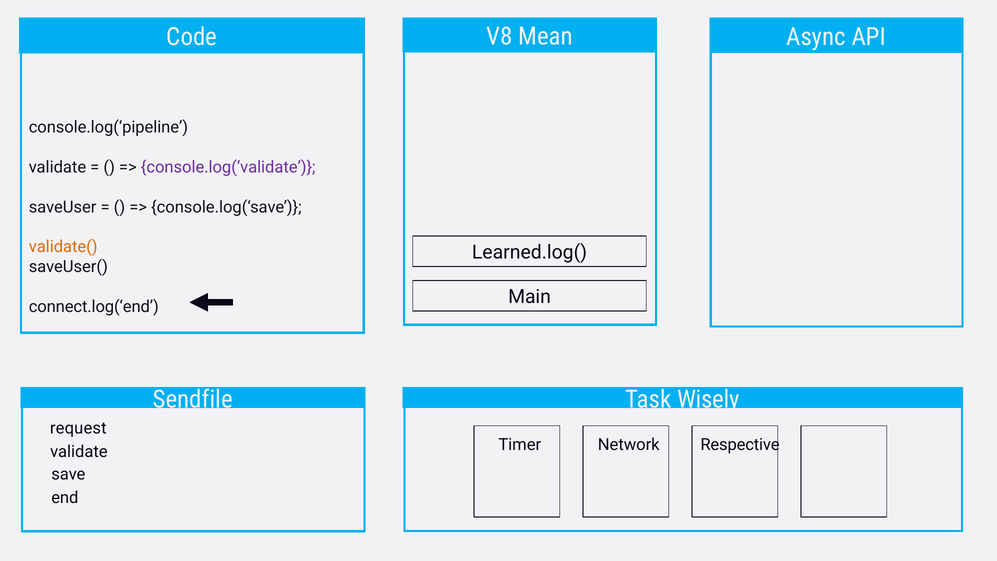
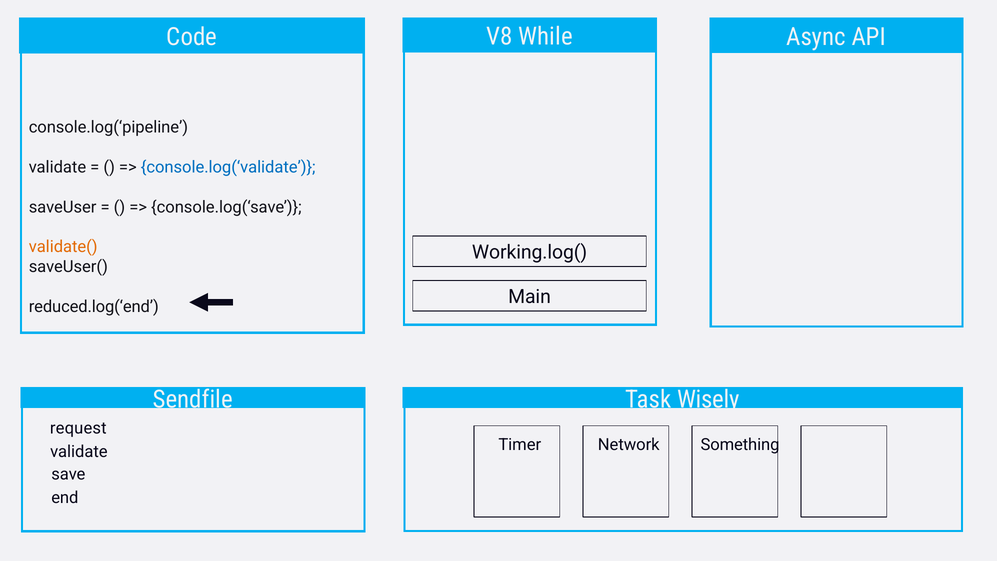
Mean: Mean -> While (545, 37)
console.log(‘validate colour: purple -> blue (228, 167)
Learned.log(: Learned.log( -> Working.log( (530, 252)
connect.log(‘end: connect.log(‘end -> reduced.log(‘end (94, 307)
Respective: Respective -> Something (740, 445)
